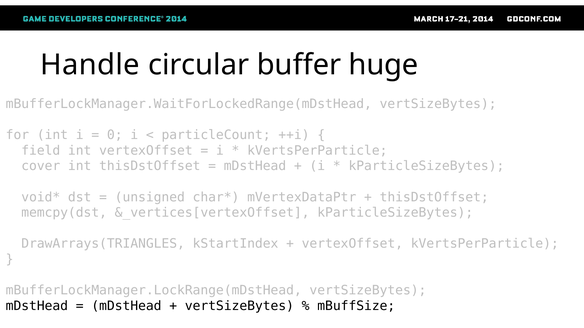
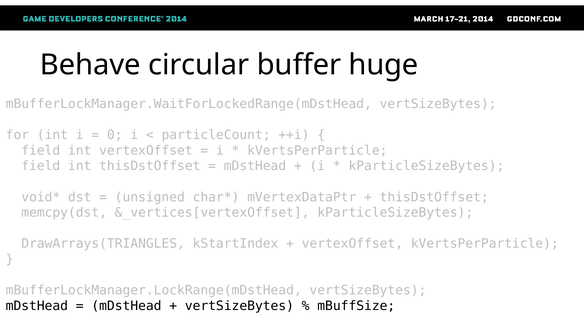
Handle: Handle -> Behave (90, 65)
cover: cover -> field (41, 166)
